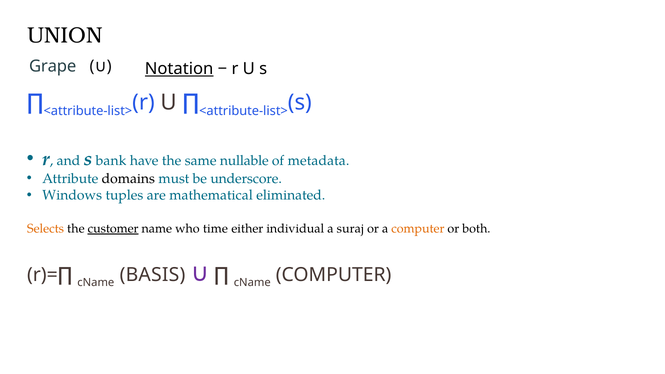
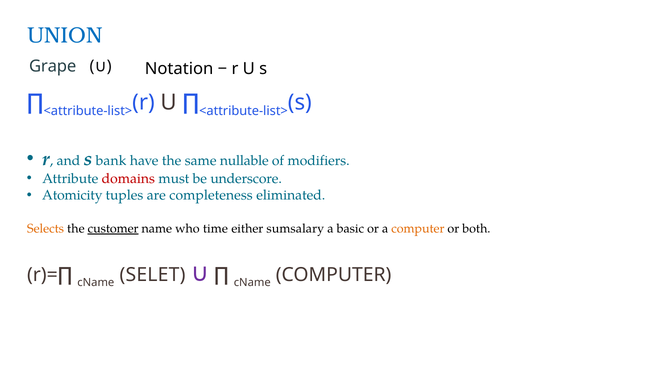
UNION colour: black -> blue (65, 36)
Notation underline: present -> none (179, 69)
metadata: metadata -> modifiers (319, 161)
domains colour: black -> red (128, 179)
Windows: Windows -> Atomicity (72, 195)
mathematical: mathematical -> completeness (211, 195)
individual: individual -> sumsalary (295, 229)
suraj: suraj -> basic (350, 229)
BASIS: BASIS -> SELET (153, 275)
